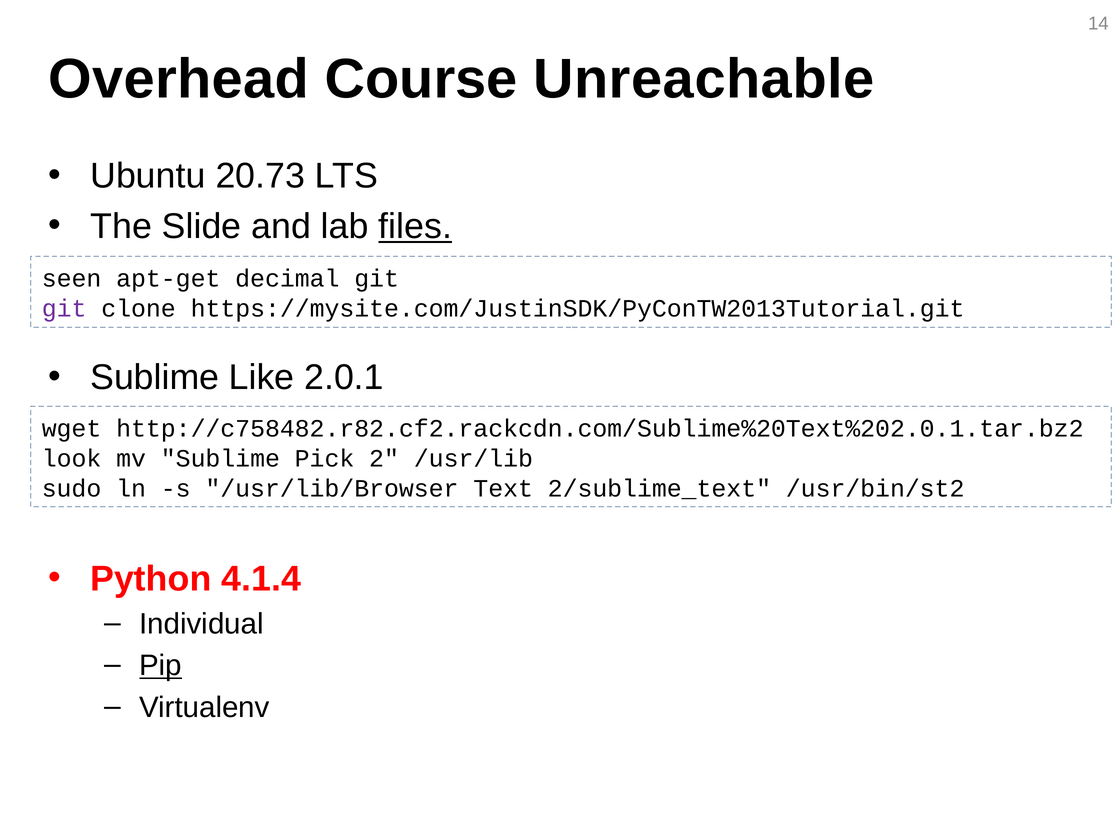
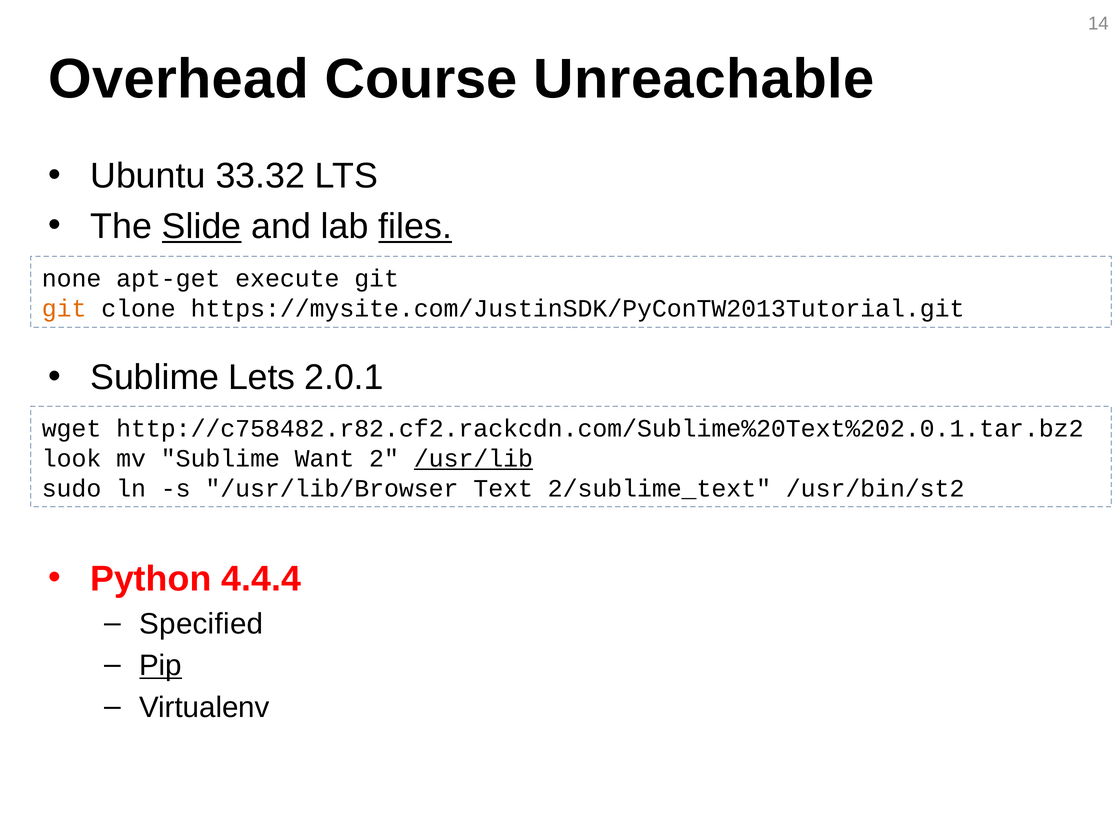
20.73: 20.73 -> 33.32 (260, 176)
Slide underline: none -> present (202, 226)
seen: seen -> none (72, 279)
decimal: decimal -> execute (287, 279)
git colour: purple -> orange (64, 308)
Like: Like -> Lets (262, 378)
Pick: Pick -> Want (325, 458)
/usr/lib underline: none -> present (473, 458)
4.1.4: 4.1.4 -> 4.4.4 (261, 579)
Individual: Individual -> Specified (201, 624)
